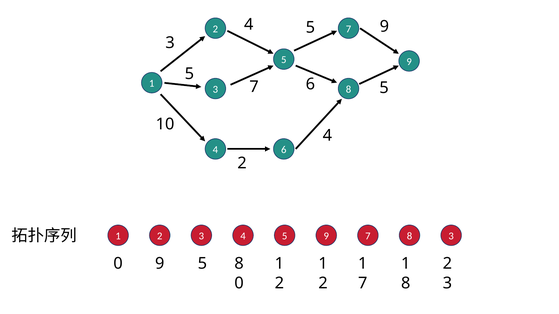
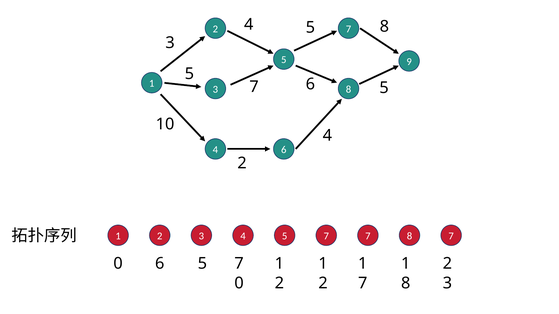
4 9: 9 -> 8 (384, 27)
4 5 9: 9 -> 7 (326, 236)
8 3: 3 -> 7 (451, 236)
0 9: 9 -> 6 (160, 264)
8: 8 -> 7 (239, 264)
